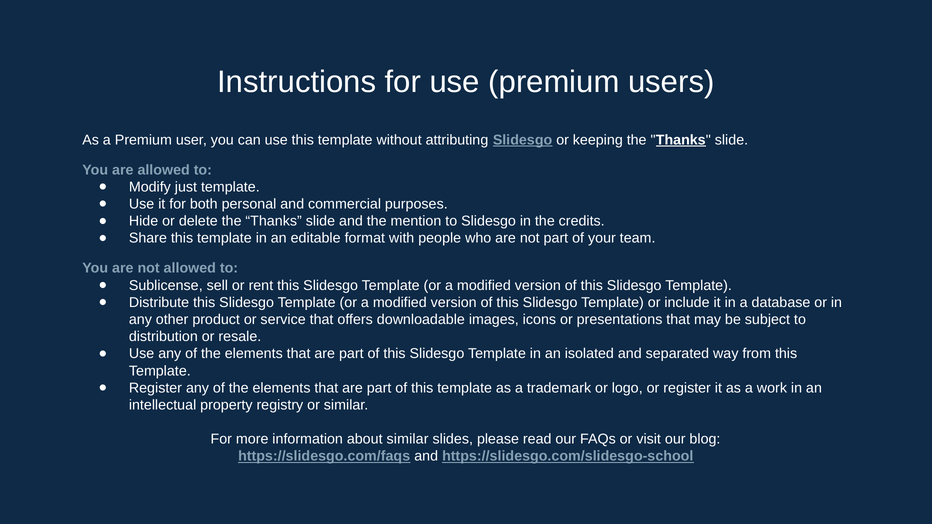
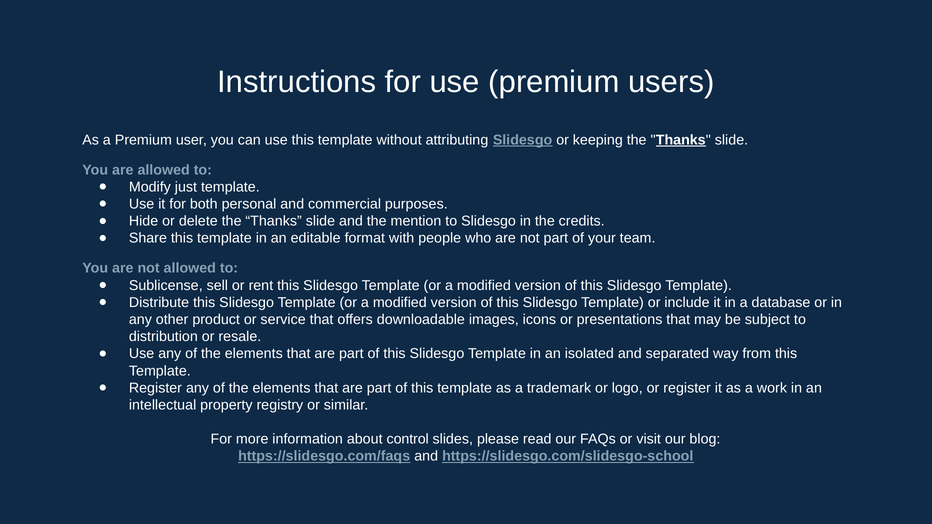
about similar: similar -> control (408, 439)
